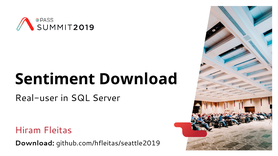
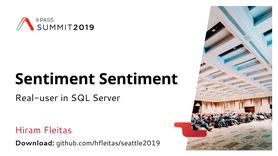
Sentiment Download: Download -> Sentiment (138, 79)
